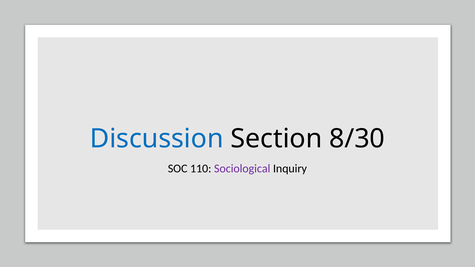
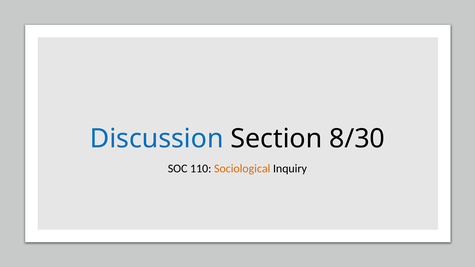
Sociological colour: purple -> orange (242, 169)
